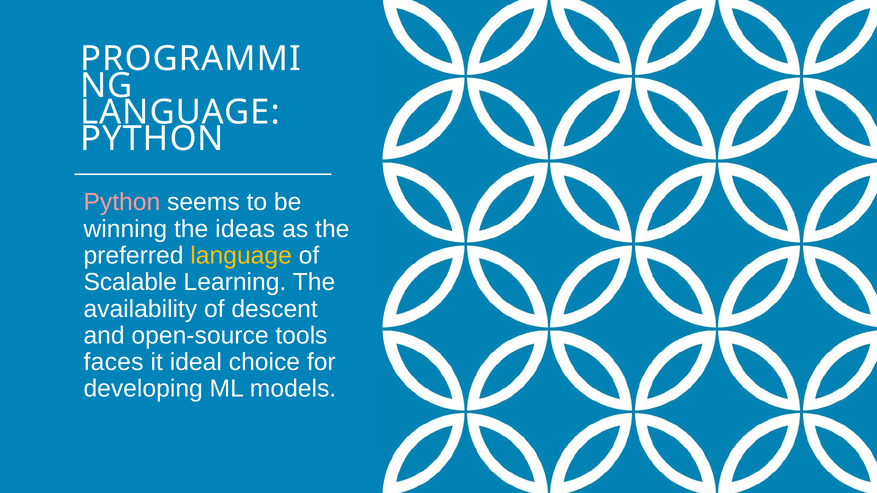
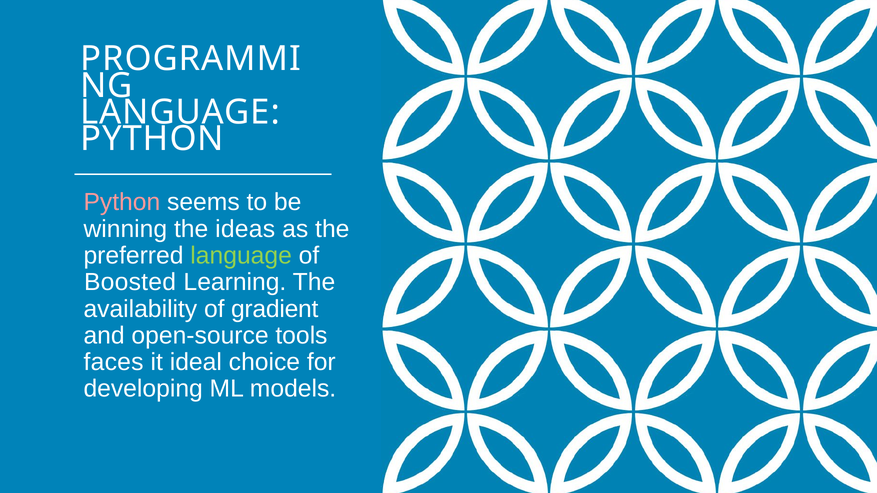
language colour: yellow -> light green (241, 256)
Scalable: Scalable -> Boosted (130, 282)
descent: descent -> gradient (275, 309)
